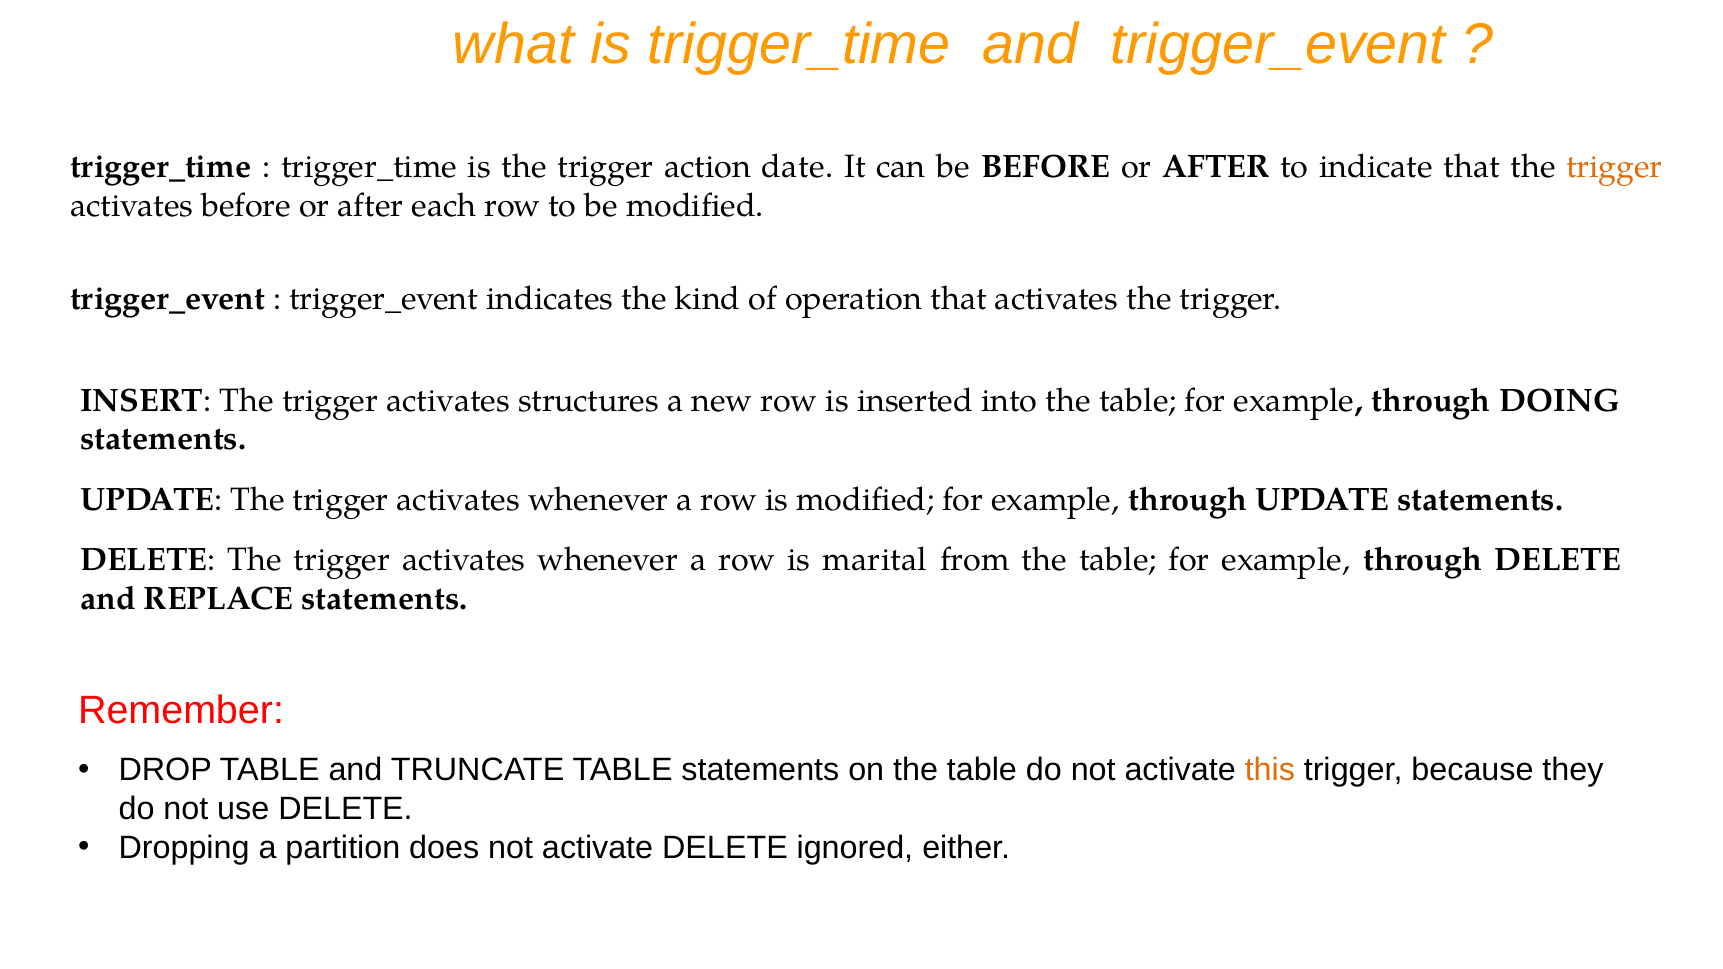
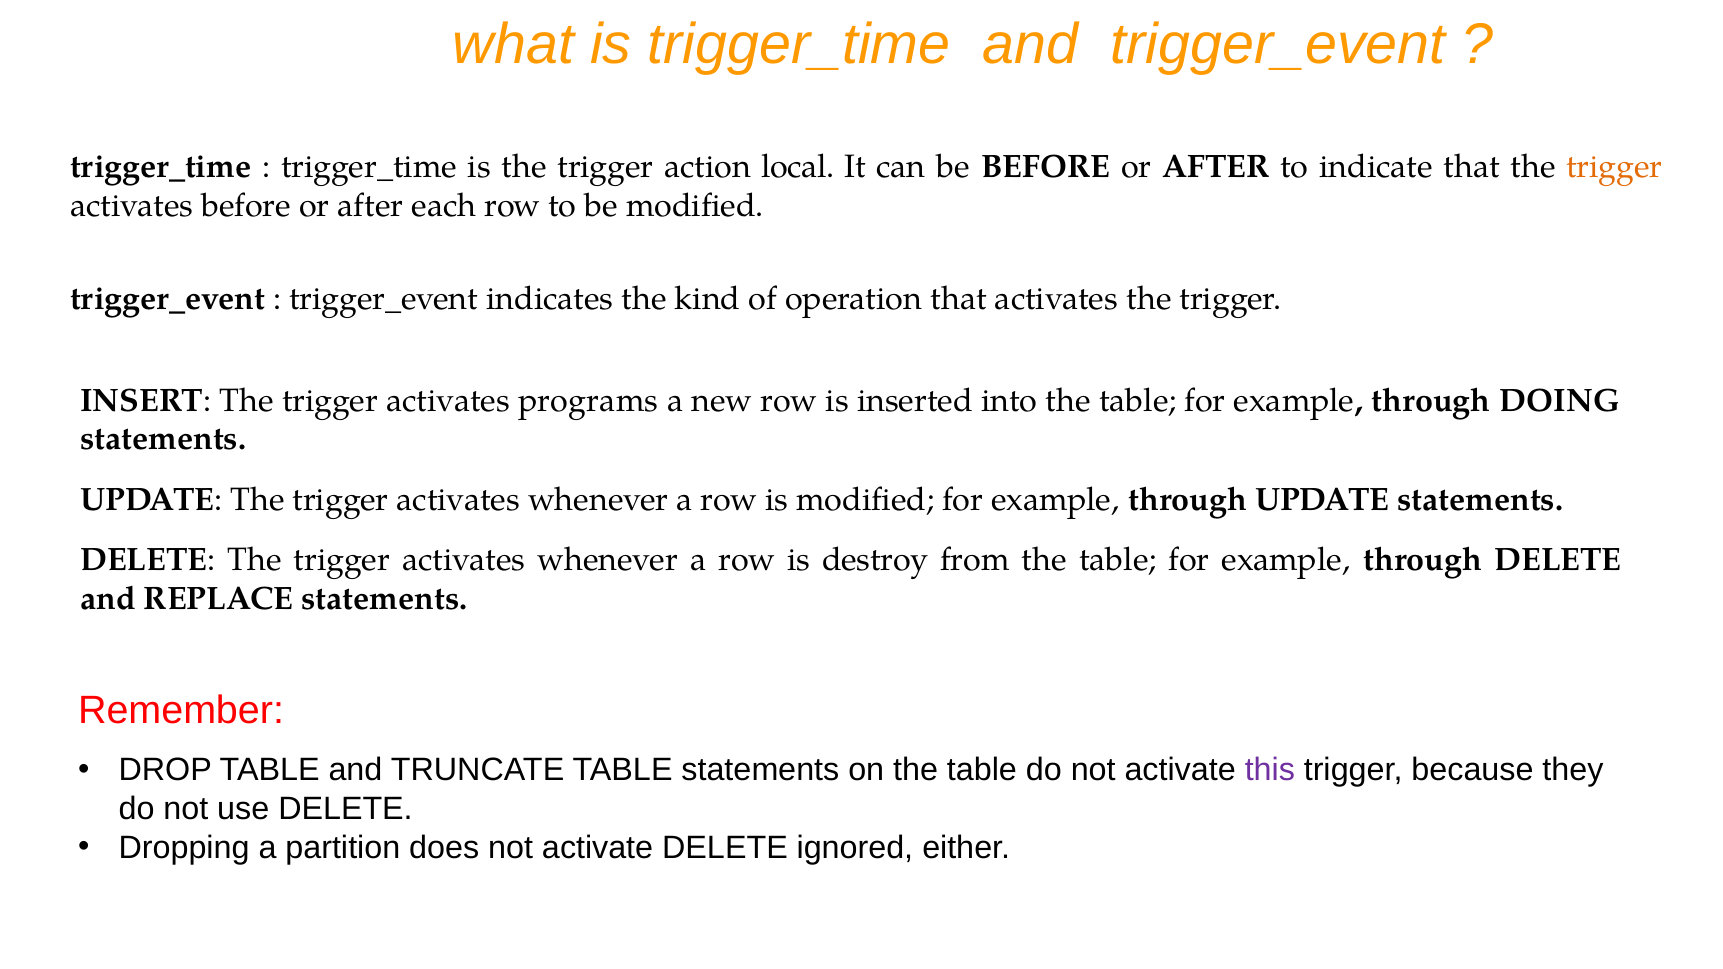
date: date -> local (798, 167)
structures: structures -> programs (588, 401)
marital: marital -> destroy (875, 560)
this colour: orange -> purple (1270, 770)
